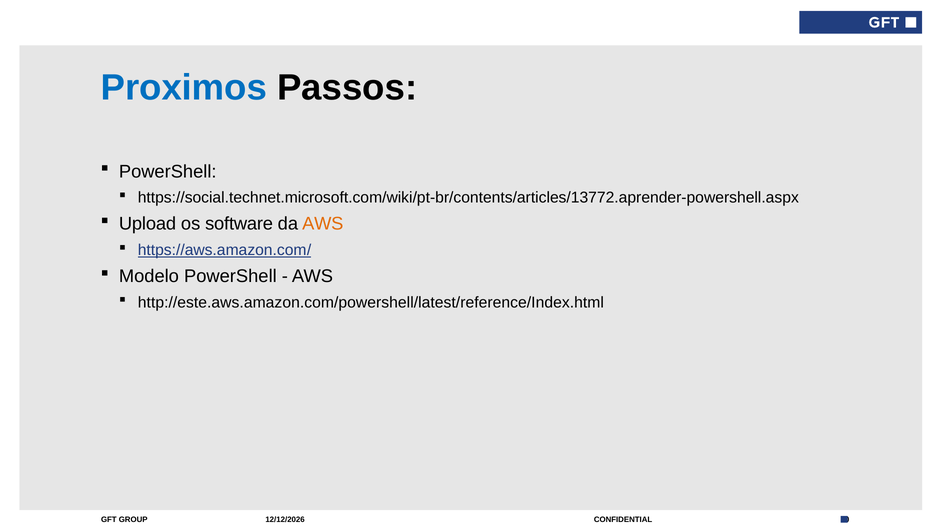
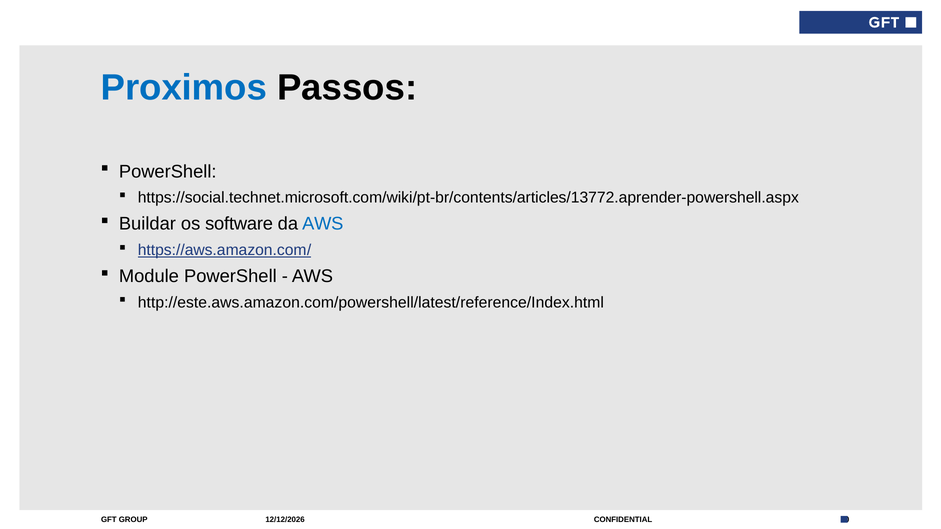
Upload: Upload -> Buildar (147, 224)
AWS colour: orange -> blue (323, 224)
Modelo: Modelo -> Module (149, 277)
